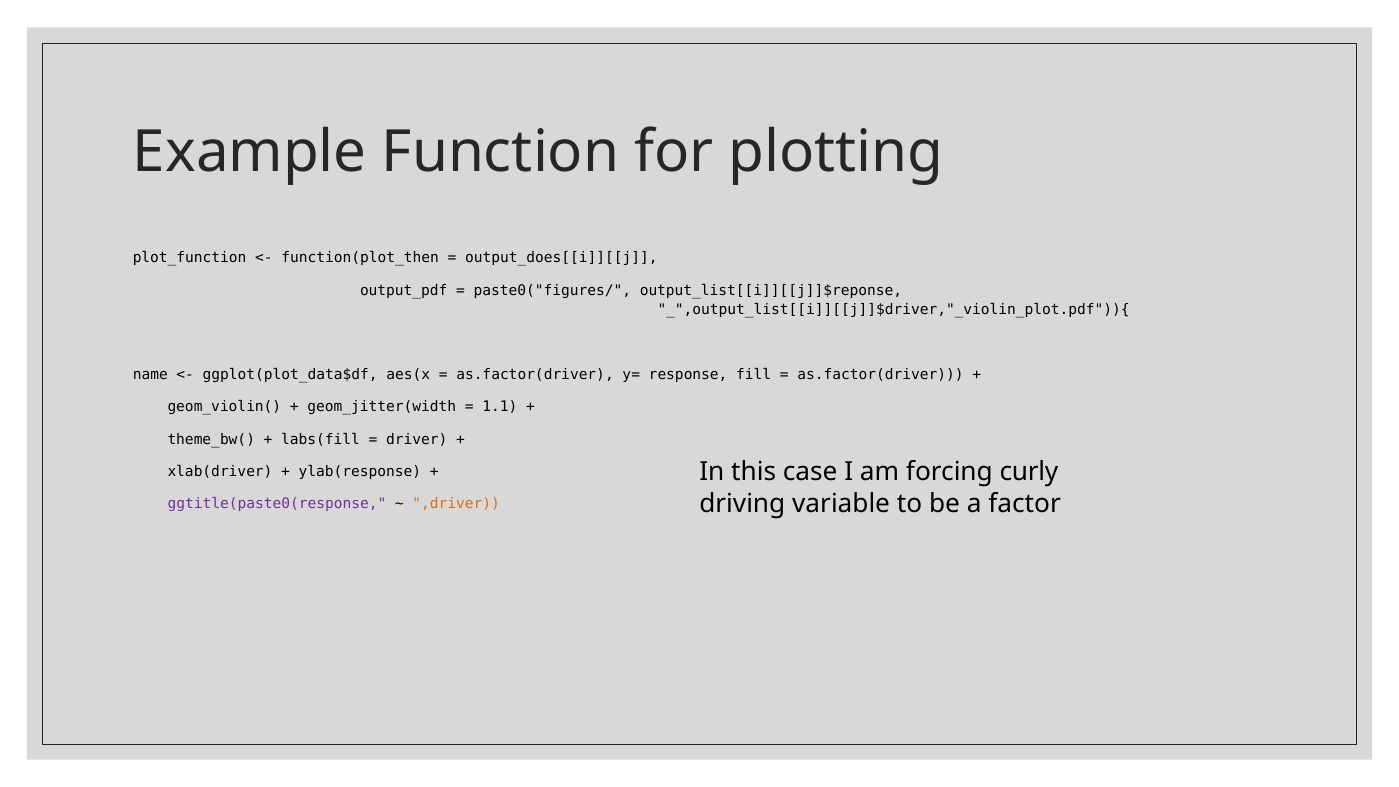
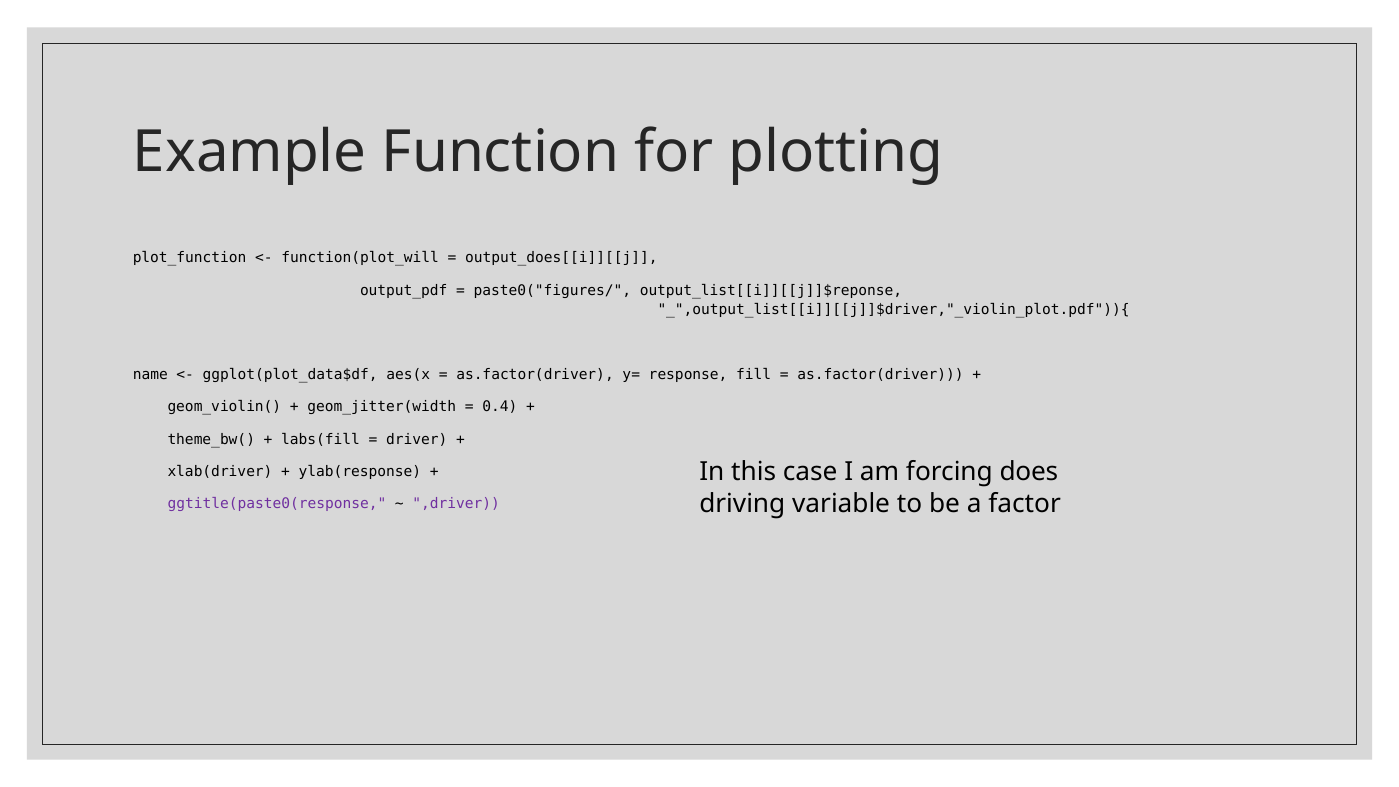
function(plot_then: function(plot_then -> function(plot_will (360, 258)
1.1: 1.1 -> 0.4 (500, 407)
curly: curly -> does (1029, 472)
,driver colour: orange -> purple (456, 504)
